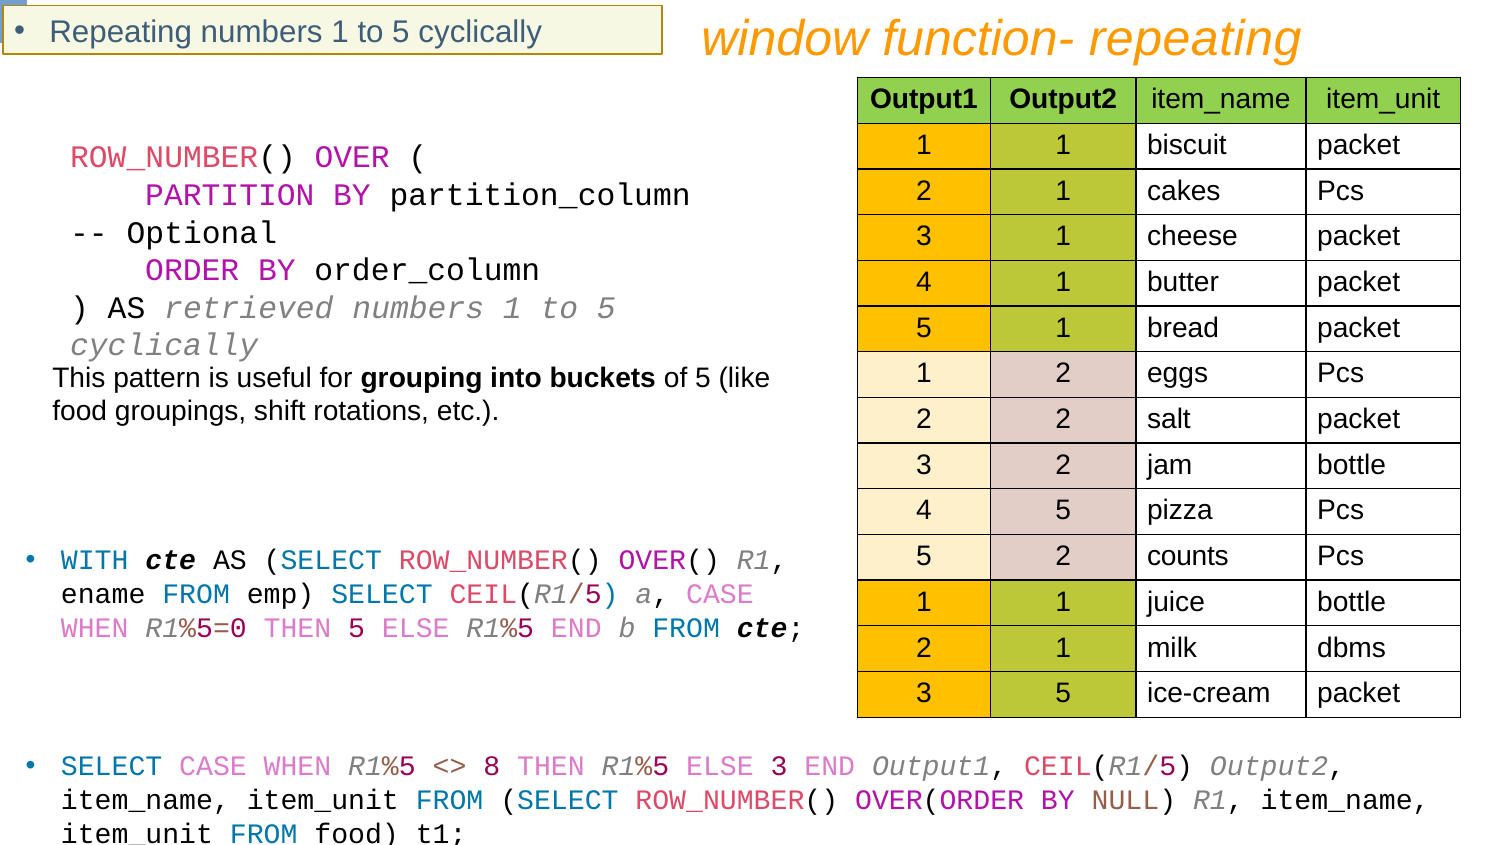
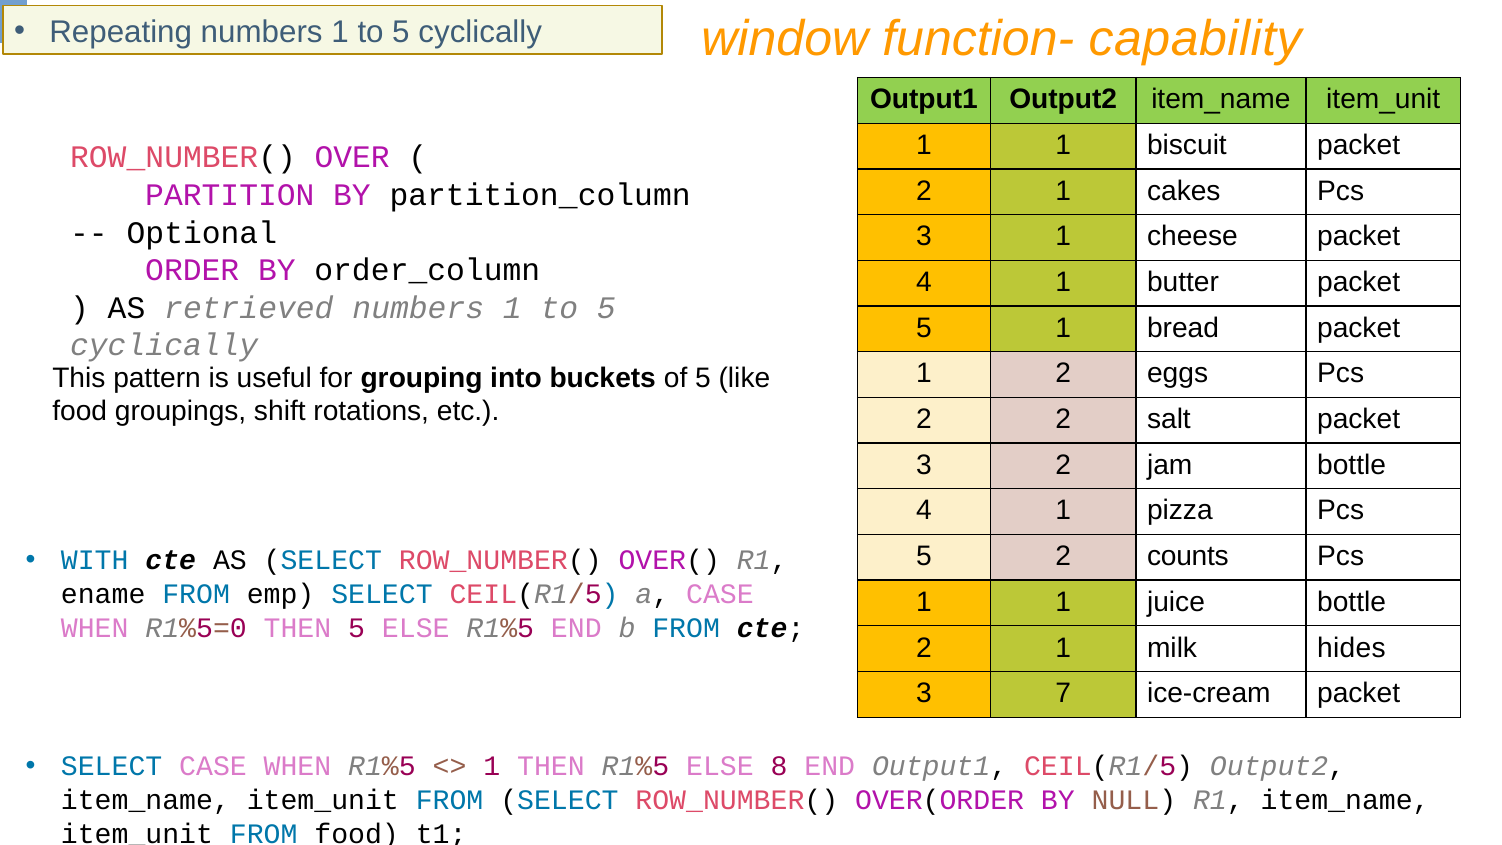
function- repeating: repeating -> capability (1195, 39)
5: 5 -> 1 (1063, 511)
dbms: dbms -> hides (1351, 648)
3 5: 5 -> 7 (1063, 693)
8: 8 -> 1 (492, 767)
ELSE 3: 3 -> 8 (779, 767)
